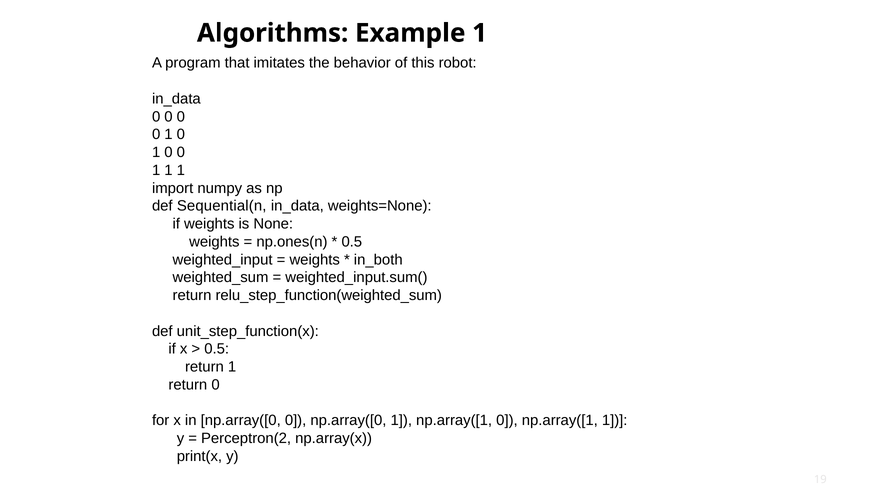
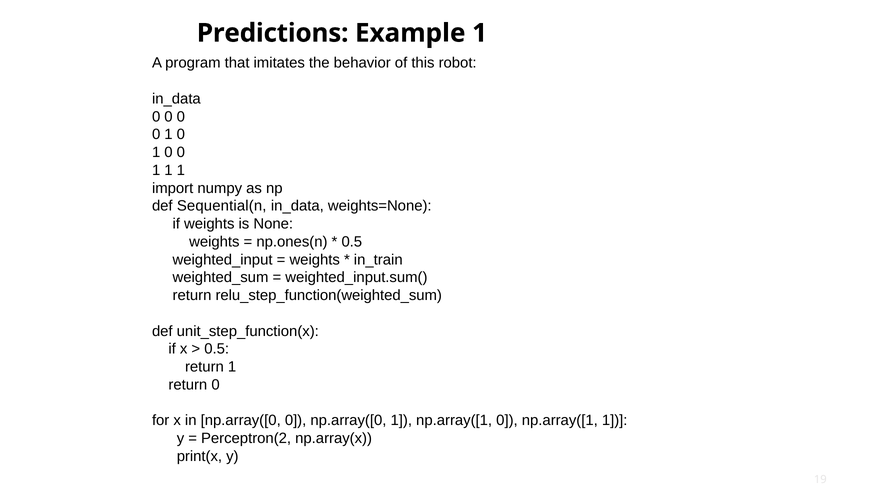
Algorithms: Algorithms -> Predictions (273, 33)
in_both: in_both -> in_train (378, 260)
